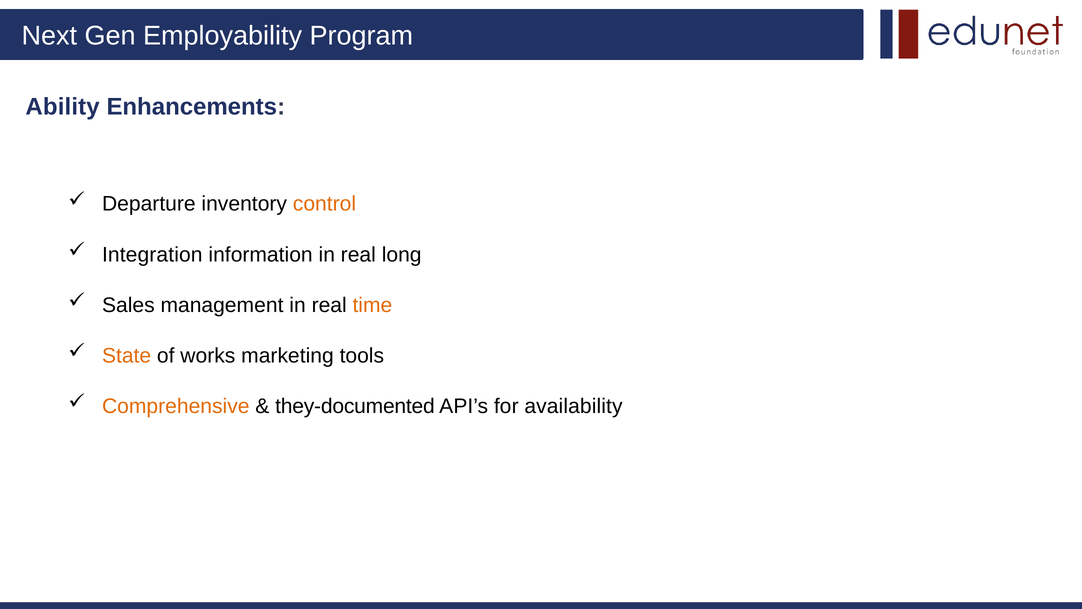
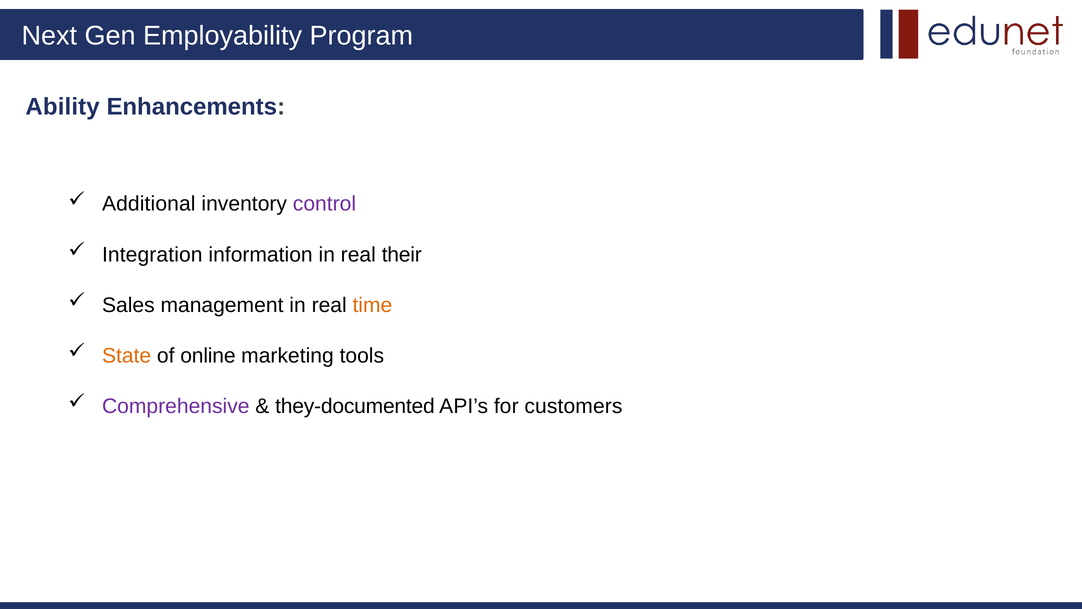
Departure: Departure -> Additional (149, 204)
control colour: orange -> purple (324, 204)
long: long -> their (402, 254)
works: works -> online (208, 355)
Comprehensive colour: orange -> purple (176, 406)
availability: availability -> customers (573, 406)
